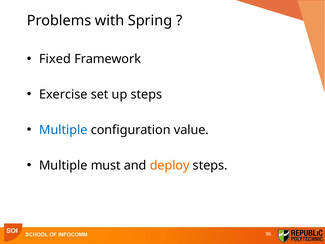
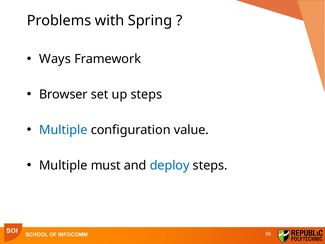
Fixed: Fixed -> Ways (55, 59)
Exercise: Exercise -> Browser (63, 94)
deploy colour: orange -> blue (170, 165)
